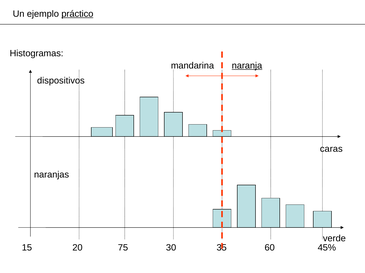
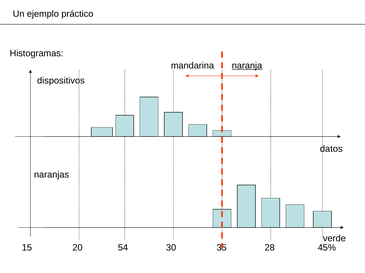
práctico underline: present -> none (77, 14)
caras: caras -> datos (331, 149)
75: 75 -> 54 (123, 248)
60: 60 -> 28 (270, 248)
